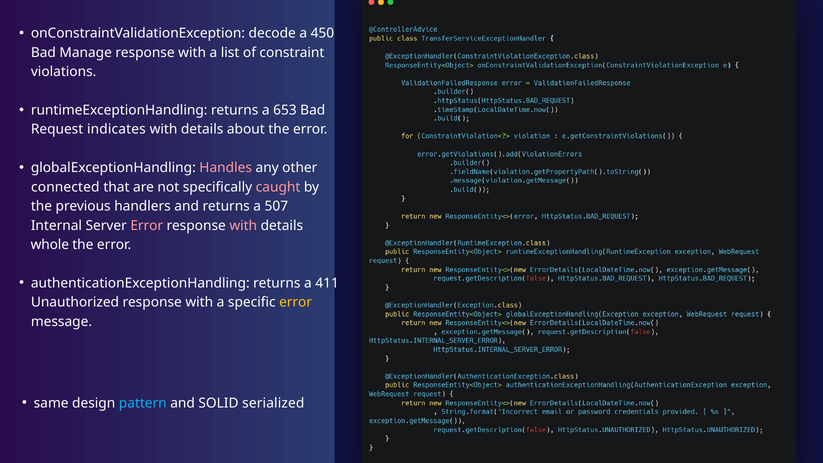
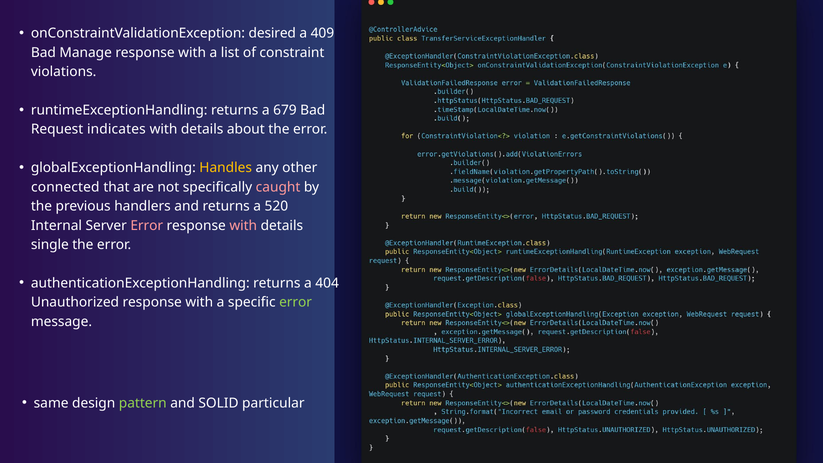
decode: decode -> desired (272, 33)
450: 450 -> 409 (322, 33)
653: 653 -> 679 (285, 110)
Handles colour: pink -> yellow (226, 168)
507: 507 -> 520 (276, 206)
whole: whole -> single (50, 245)
411: 411 -> 404 (327, 283)
error colour: yellow -> light green (296, 302)
pattern colour: light blue -> light green (143, 403)
serialized: serialized -> particular (273, 403)
